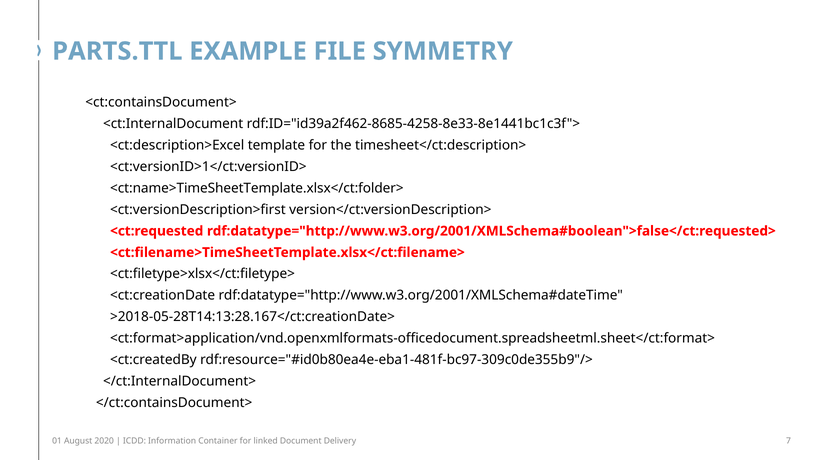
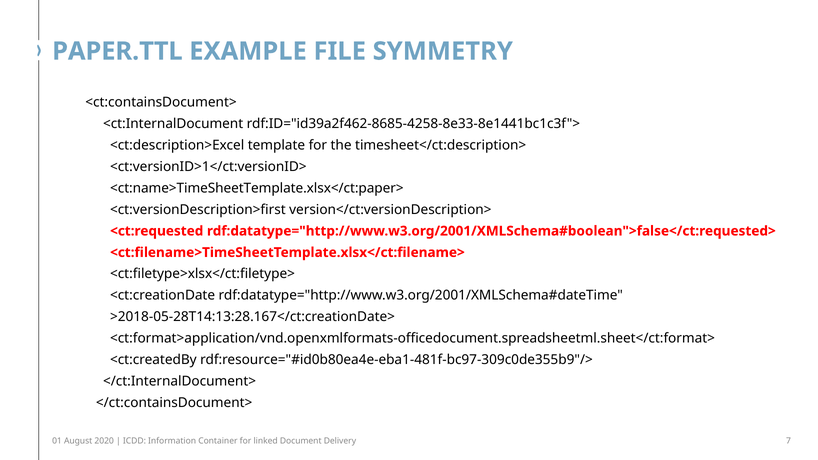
PARTS.TTL: PARTS.TTL -> PAPER.TTL (117, 51)
<ct:name>TimeSheetTemplate.xlsx</ct:folder>: <ct:name>TimeSheetTemplate.xlsx</ct:folder> -> <ct:name>TimeSheetTemplate.xlsx</ct:paper> (257, 188)
